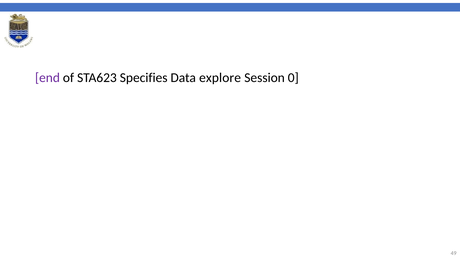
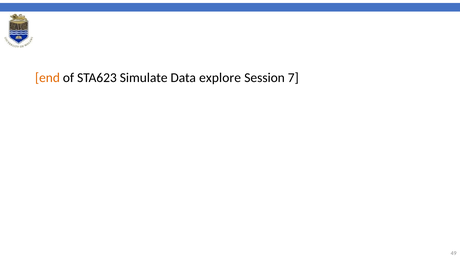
end colour: purple -> orange (47, 78)
Specifies: Specifies -> Simulate (144, 78)
0: 0 -> 7 (293, 78)
